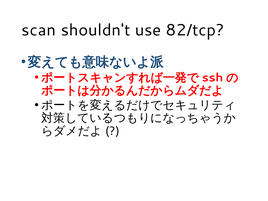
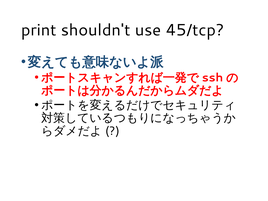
scan: scan -> print (39, 30)
82/tcp: 82/tcp -> 45/tcp (195, 30)
